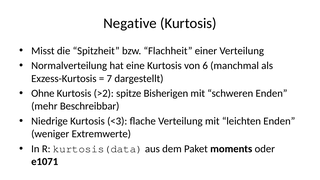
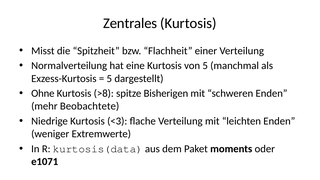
Negative: Negative -> Zentrales (130, 23)
von 6: 6 -> 5 (205, 66)
7: 7 -> 5 (109, 78)
>2: >2 -> >8 (104, 93)
Beschreibbar: Beschreibbar -> Beobachtete (90, 106)
